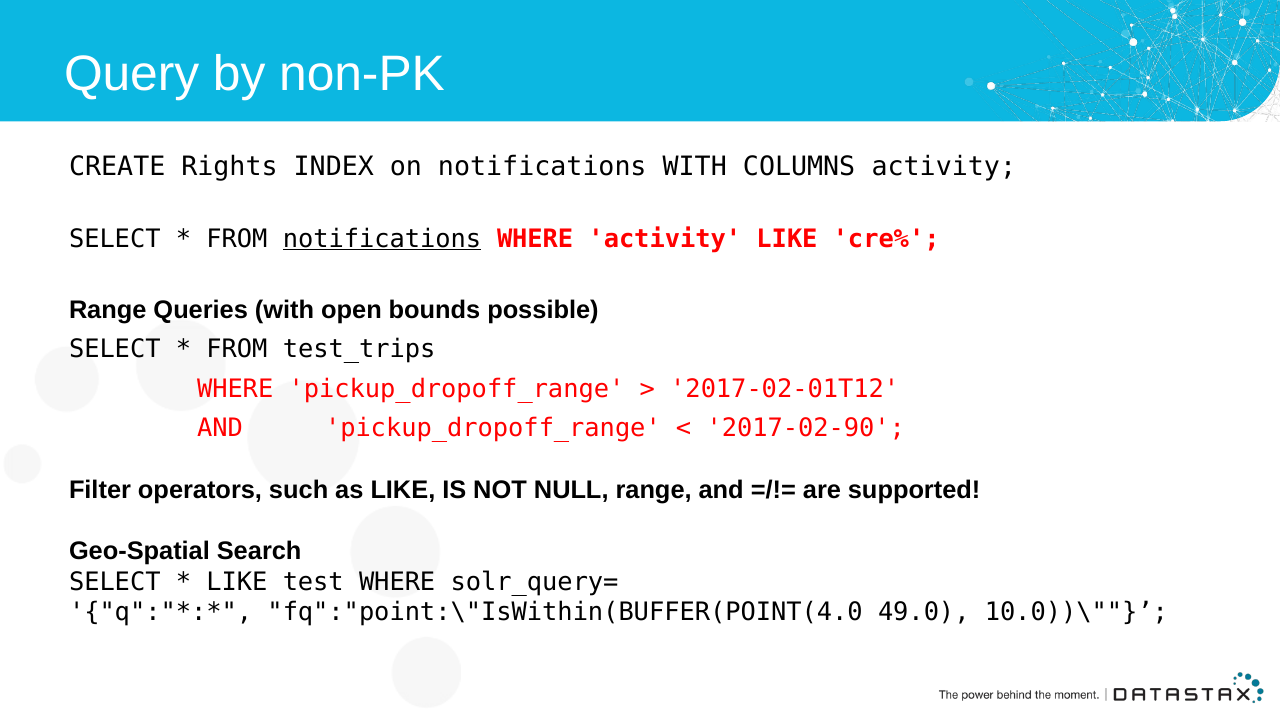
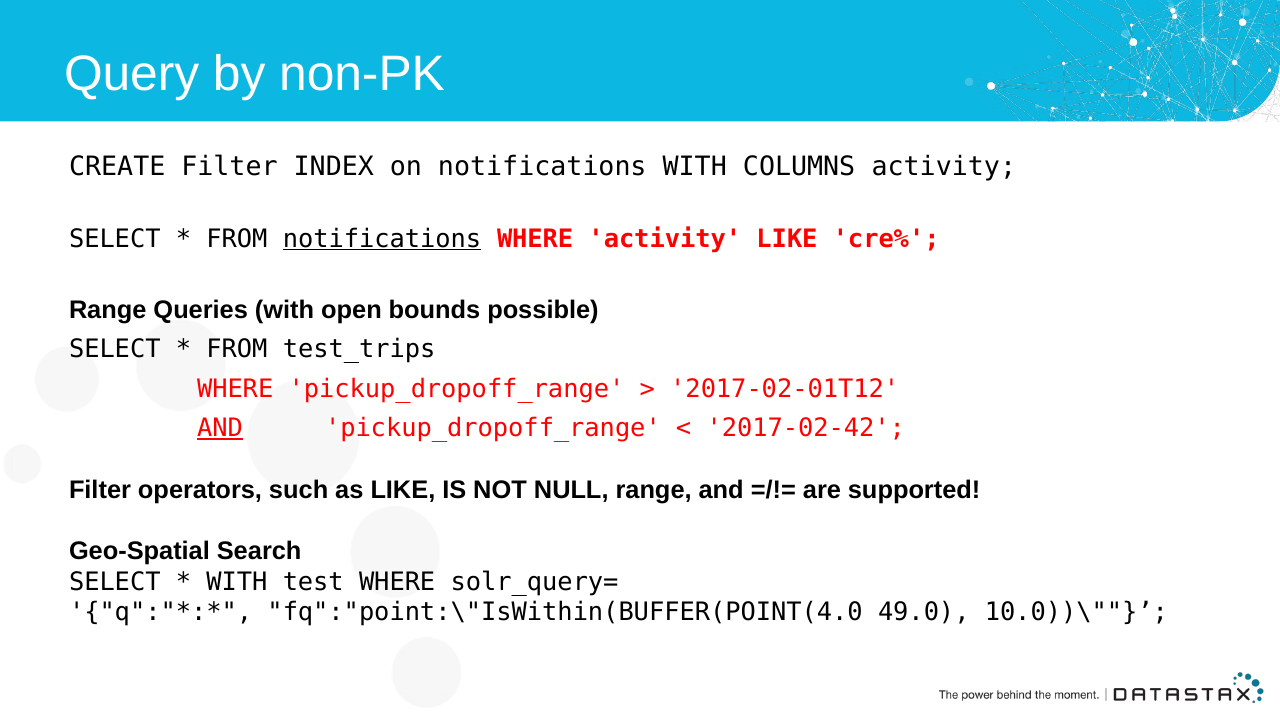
CREATE Rights: Rights -> Filter (229, 167)
AND underline: none -> present (220, 428)
2017-02-90: 2017-02-90 -> 2017-02-42 (806, 428)
LIKE: LIKE -> WITH (237, 582)
